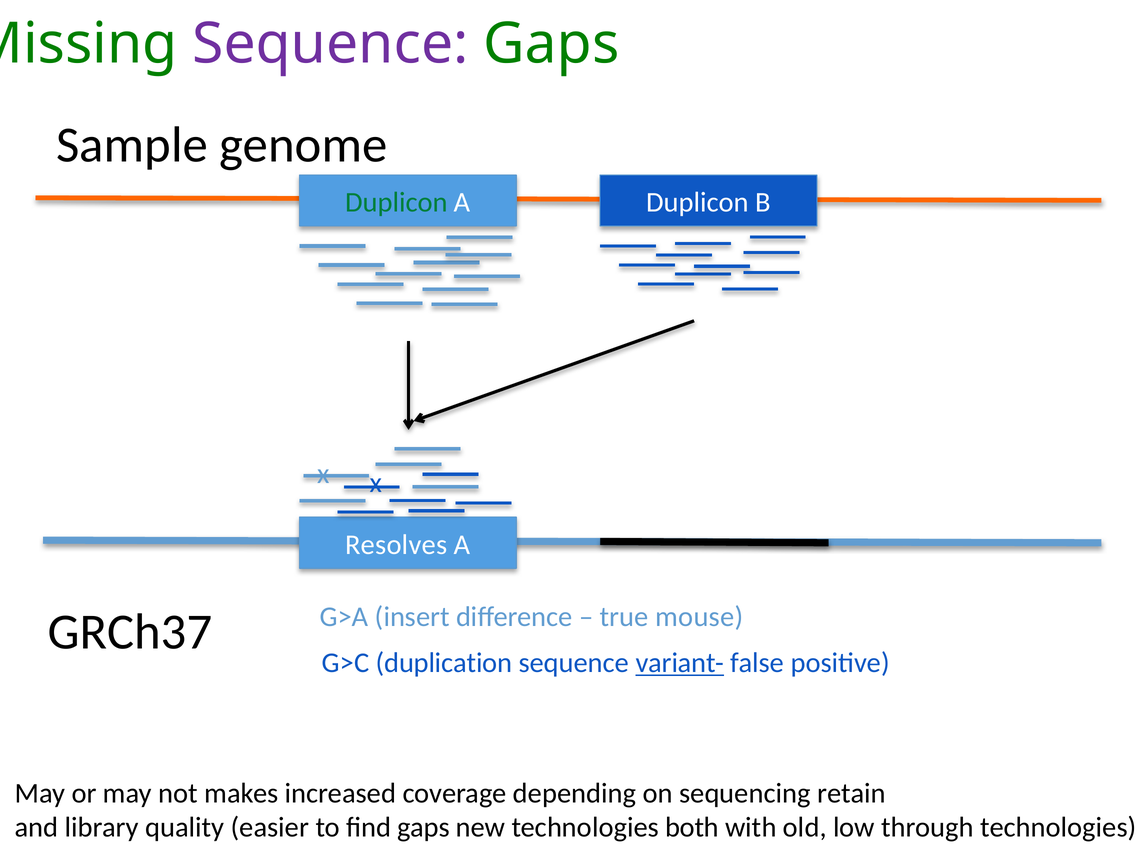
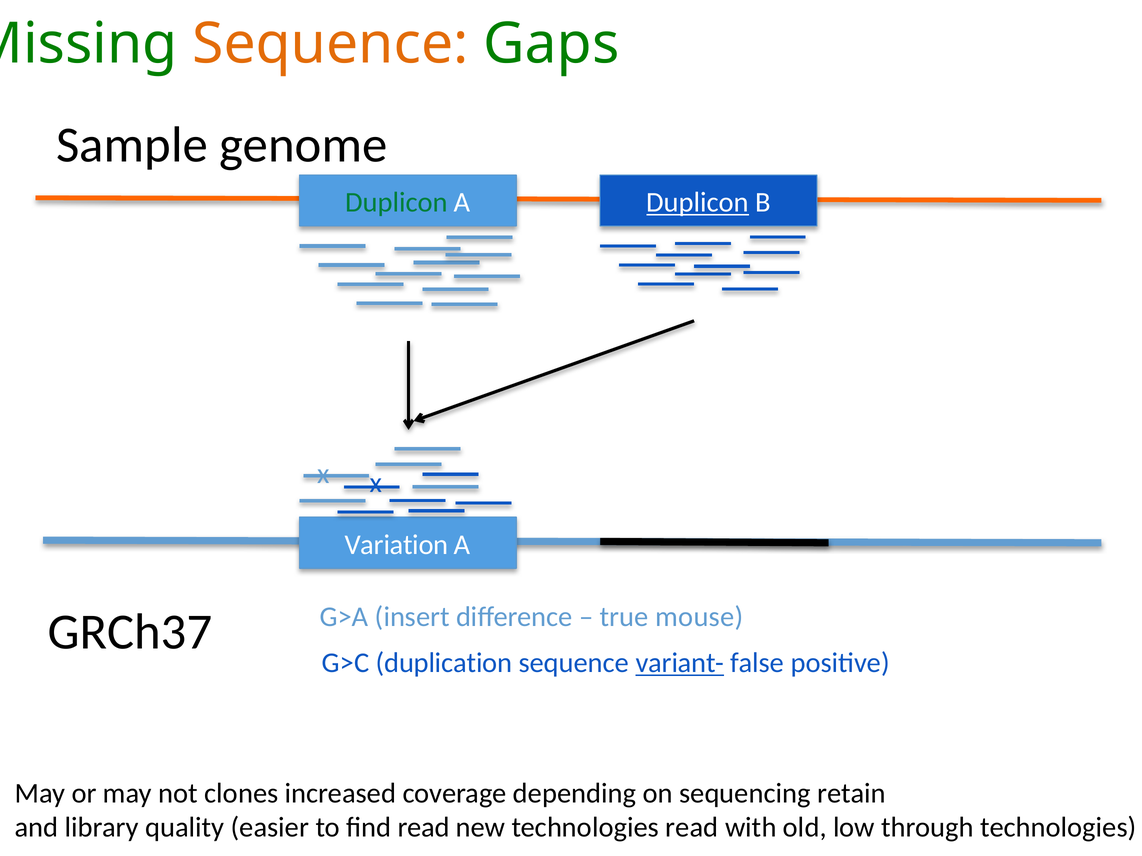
Sequence colour: purple -> orange (330, 44)
Duplicon underline: none -> present (698, 203)
Resolves: Resolves -> Variation (396, 545)
makes: makes -> clones (241, 794)
find gaps: gaps -> read (424, 828)
technologies both: both -> read (692, 828)
